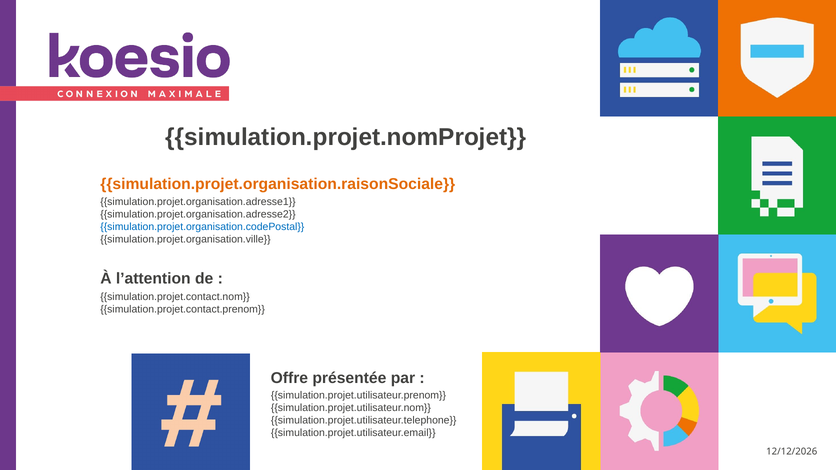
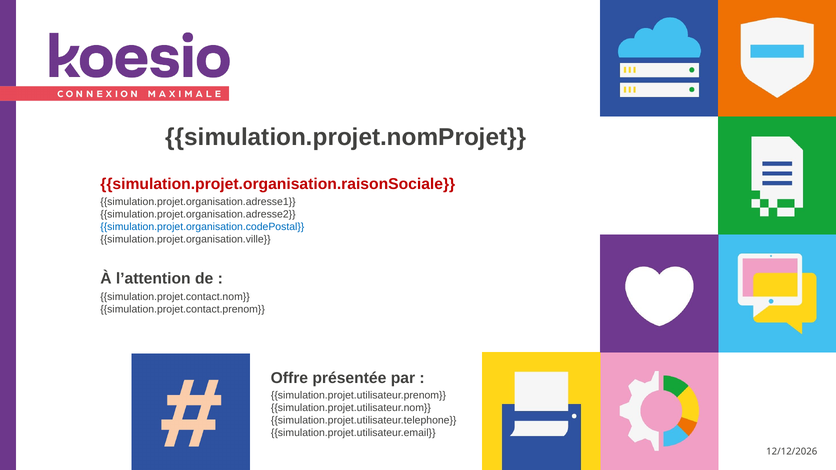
simulation.projet.organisation.raisonSociale colour: orange -> red (278, 184)
